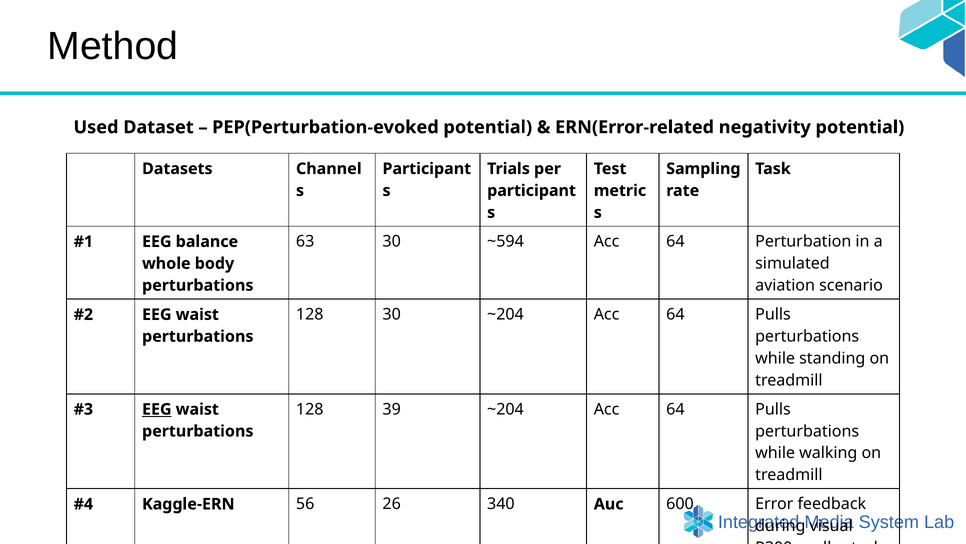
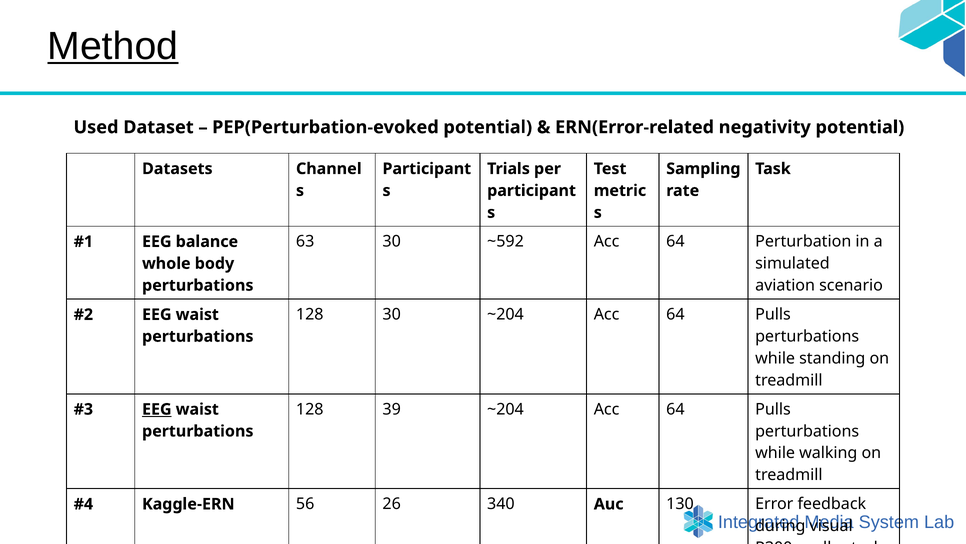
Method underline: none -> present (113, 46)
~594: ~594 -> ~592 (505, 241)
600: 600 -> 130 (680, 504)
